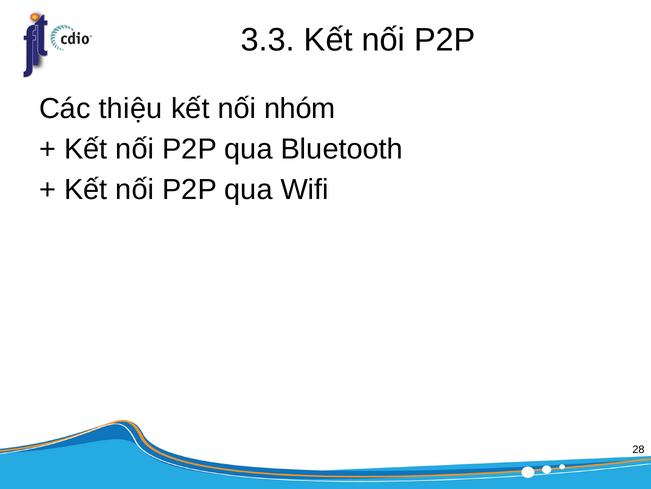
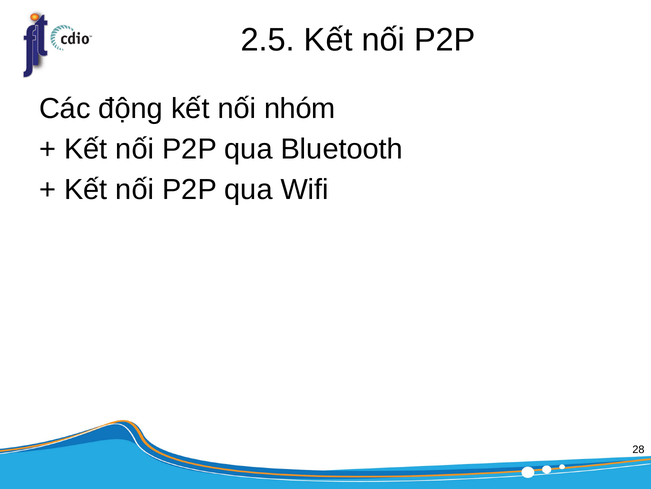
3.3: 3.3 -> 2.5 (268, 40)
thiệu: thiệu -> động (131, 108)
